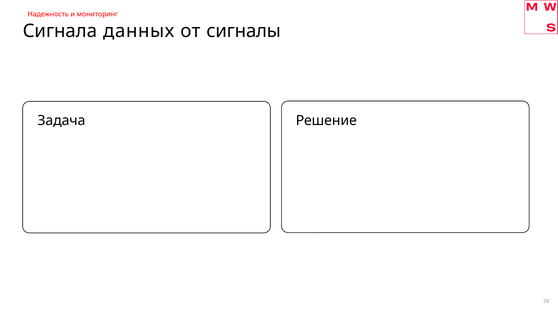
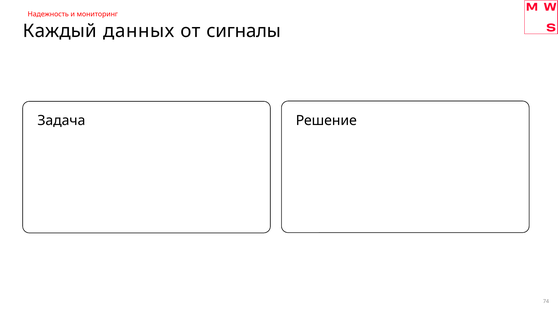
Сигнала: Сигнала -> Каждый (60, 31)
